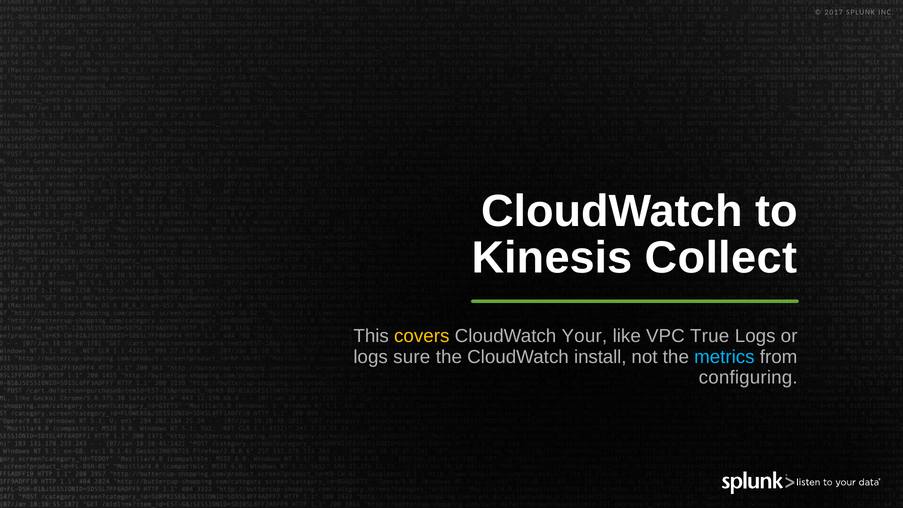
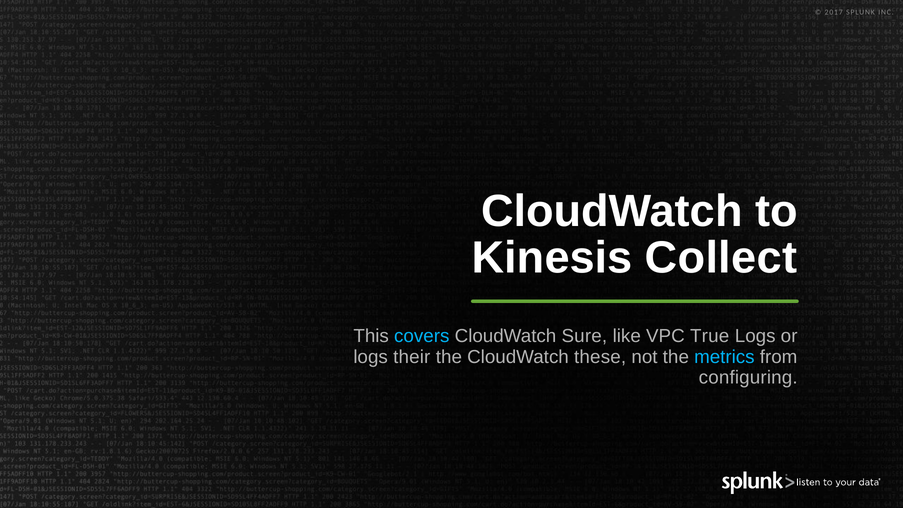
covers colour: yellow -> light blue (422, 336)
Your: Your -> Sure (584, 336)
sure: sure -> their (412, 357)
install: install -> these (600, 357)
